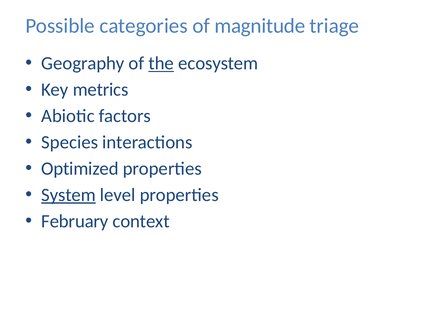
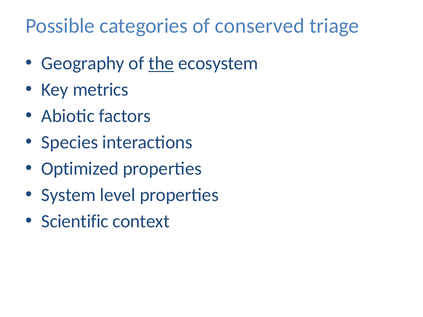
magnitude: magnitude -> conserved (260, 26)
System underline: present -> none (68, 195)
February: February -> Scientific (75, 221)
